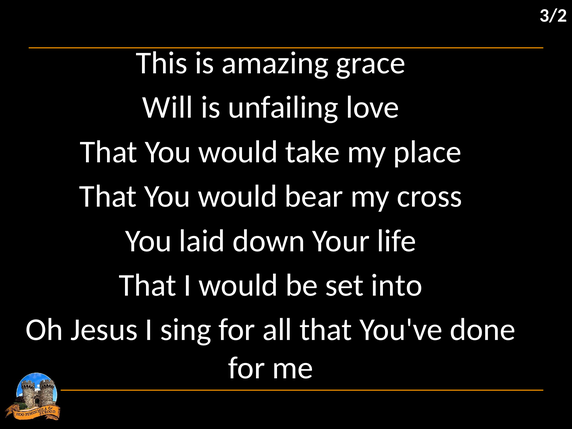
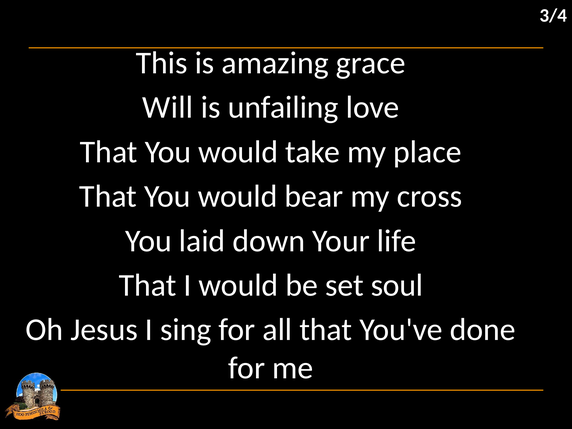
3/2: 3/2 -> 3/4 (553, 16)
into: into -> soul (397, 285)
